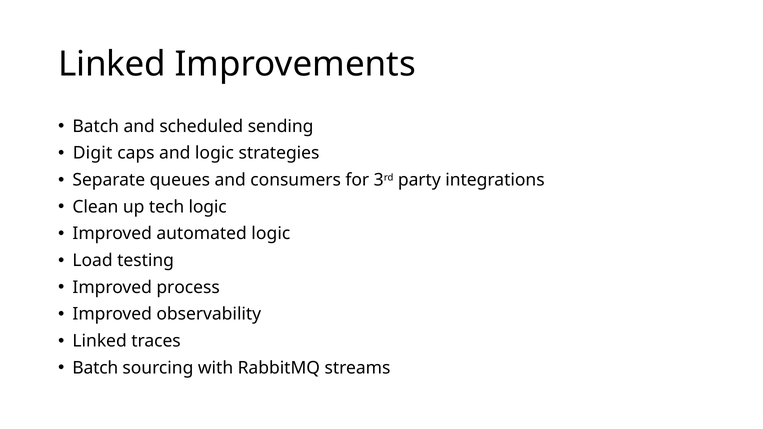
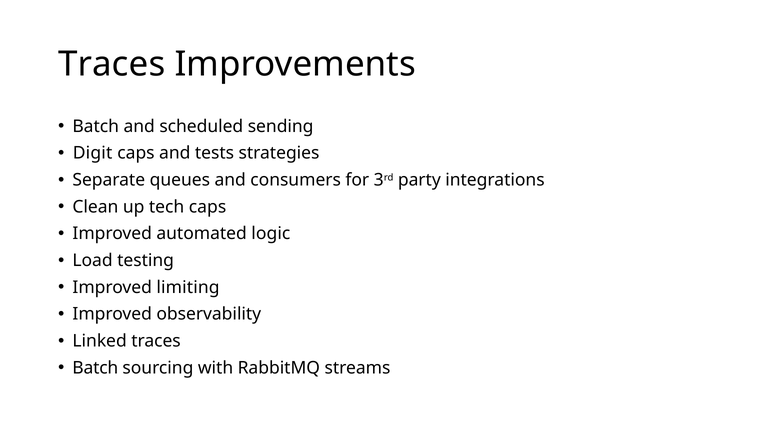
Linked: Linked -> Traces (112, 64)
and logic: logic -> tests (214, 153)
tech logic: logic -> caps (208, 207)
process: process -> limiting (188, 287)
